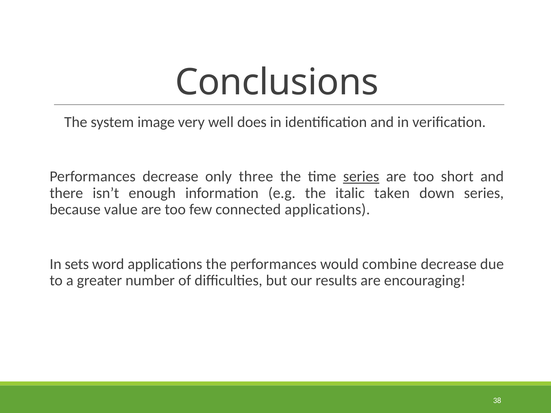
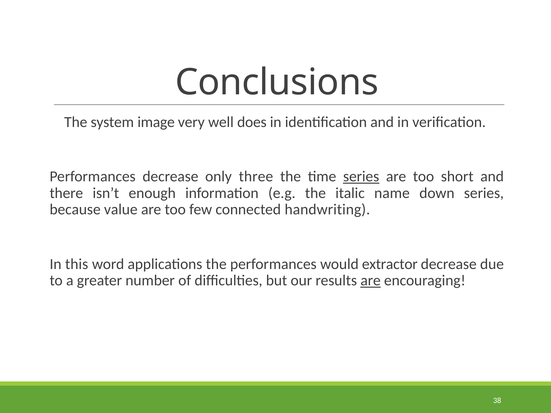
taken: taken -> name (392, 193)
connected applications: applications -> handwriting (327, 210)
sets: sets -> this (77, 264)
combine: combine -> extractor (390, 264)
are underline: none -> present (371, 281)
